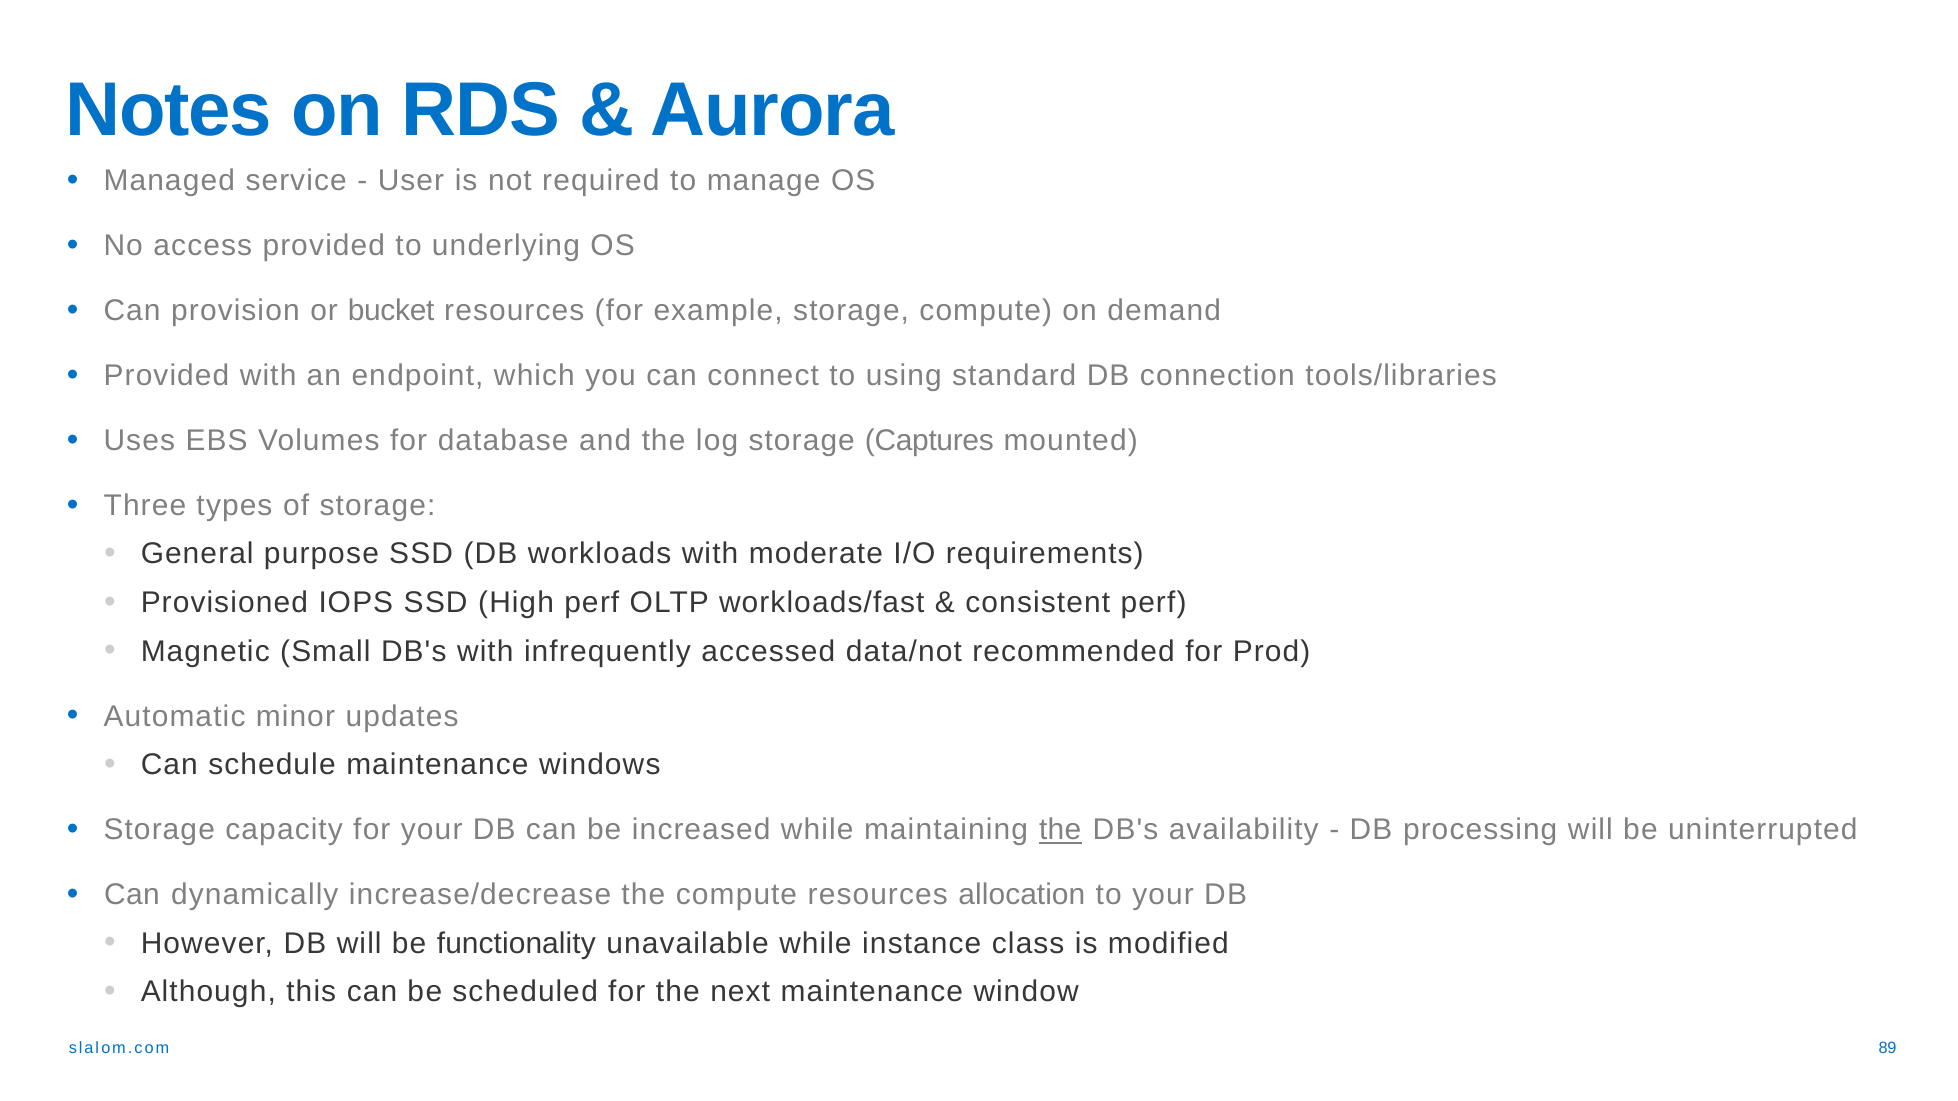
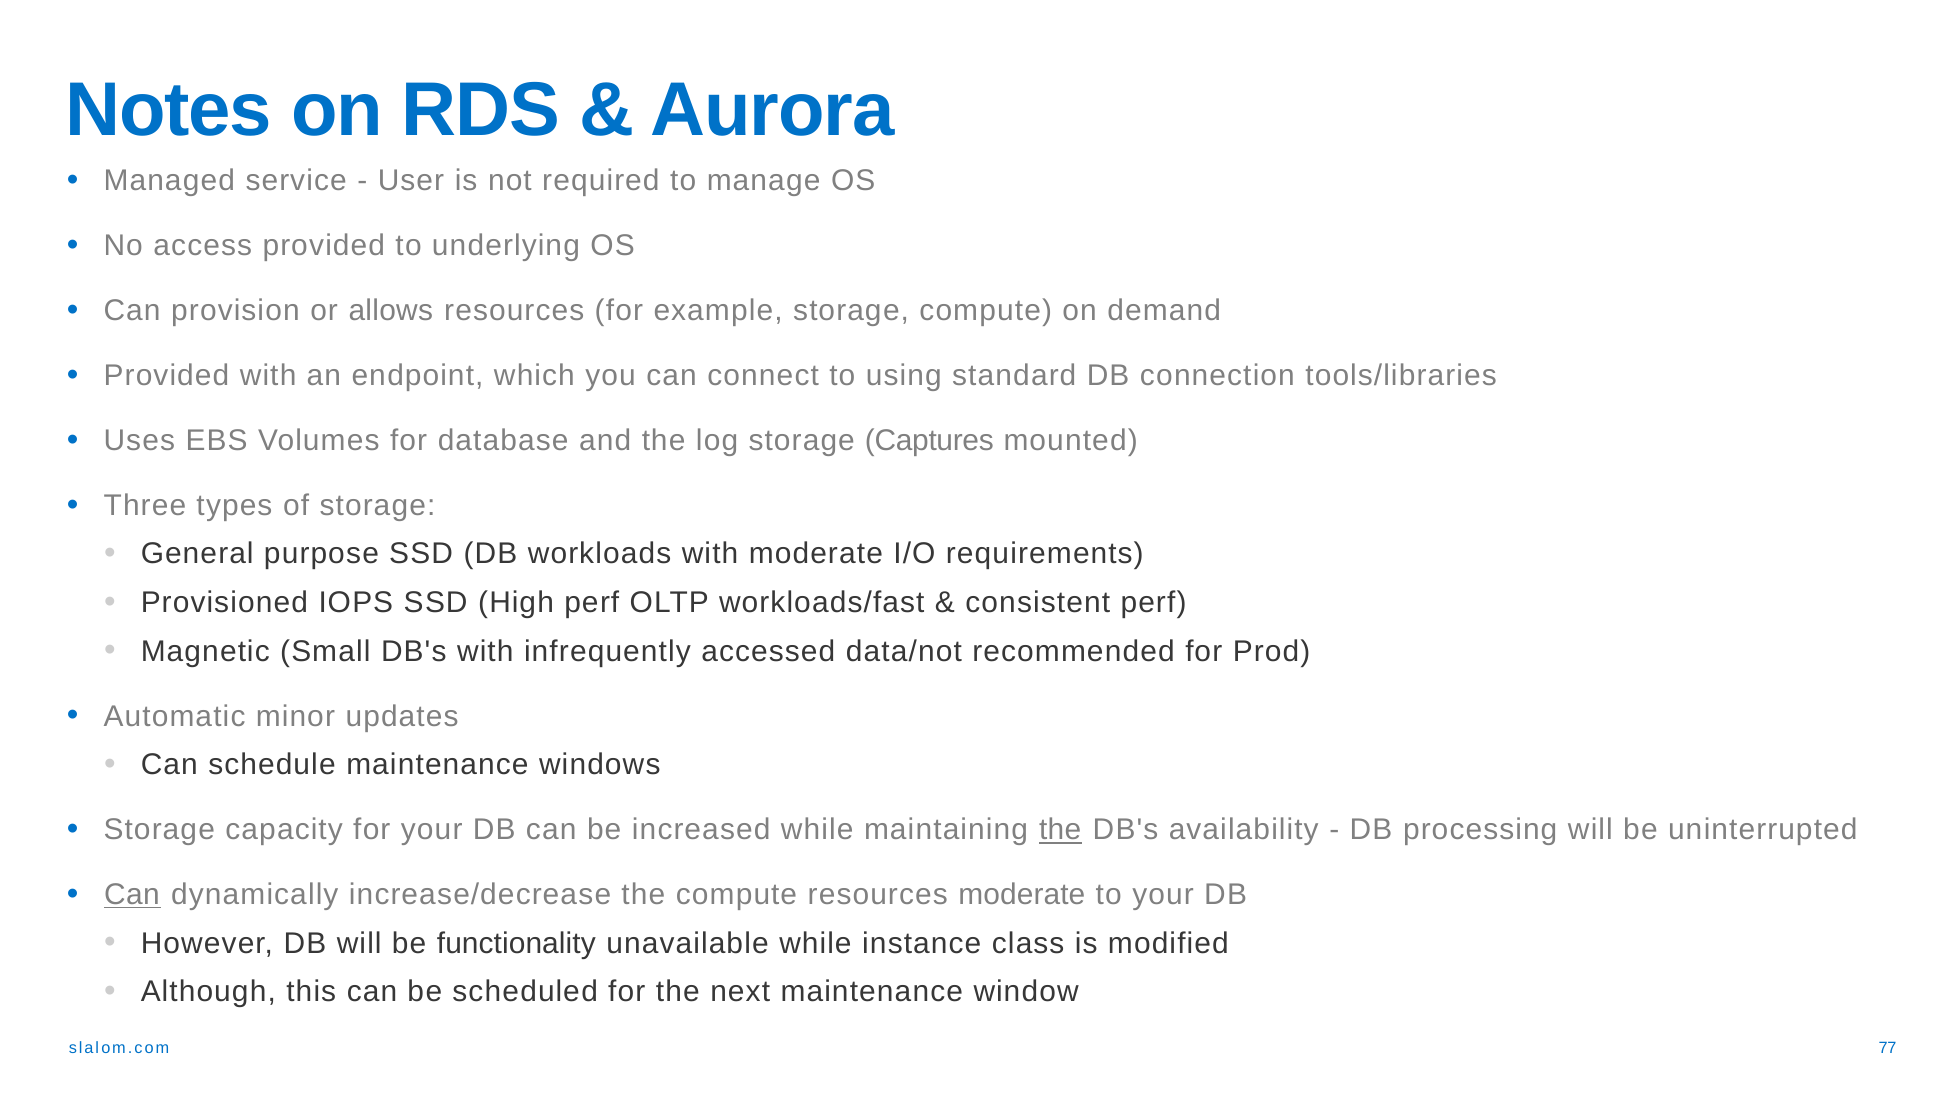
bucket: bucket -> allows (391, 311)
Can underline: none -> present (132, 895)
resources allocation: allocation -> moderate (1022, 895)
89: 89 -> 77 (1888, 1049)
